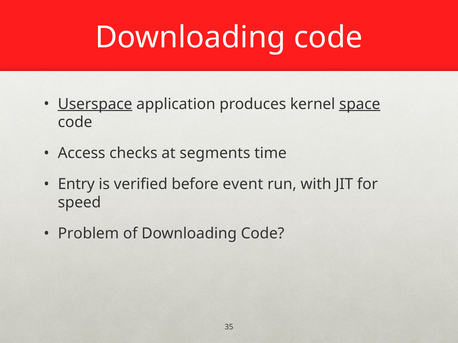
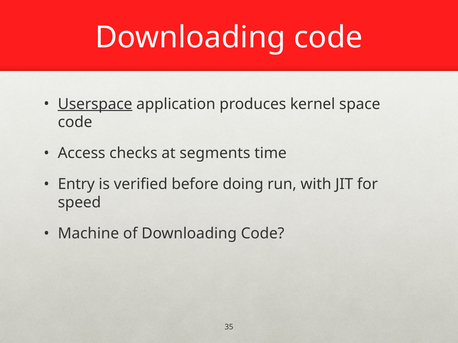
space underline: present -> none (360, 104)
event: event -> doing (243, 185)
Problem: Problem -> Machine (88, 234)
